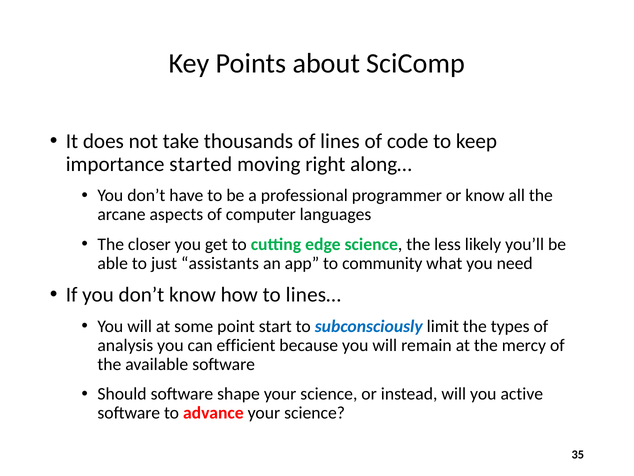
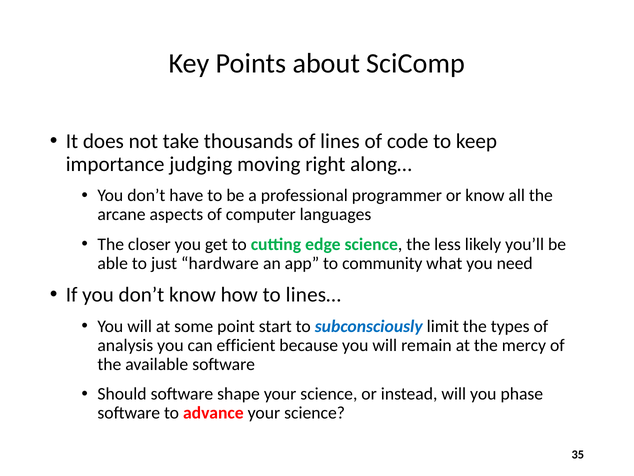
started: started -> judging (201, 164)
assistants: assistants -> hardware (220, 263)
active: active -> phase (522, 394)
